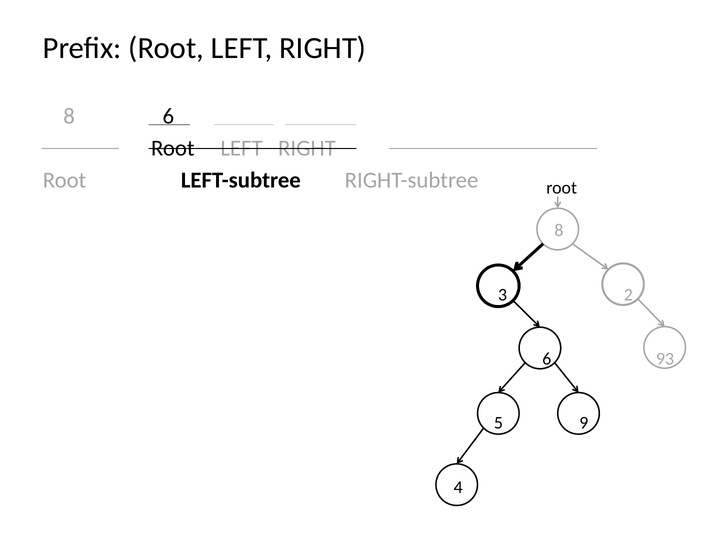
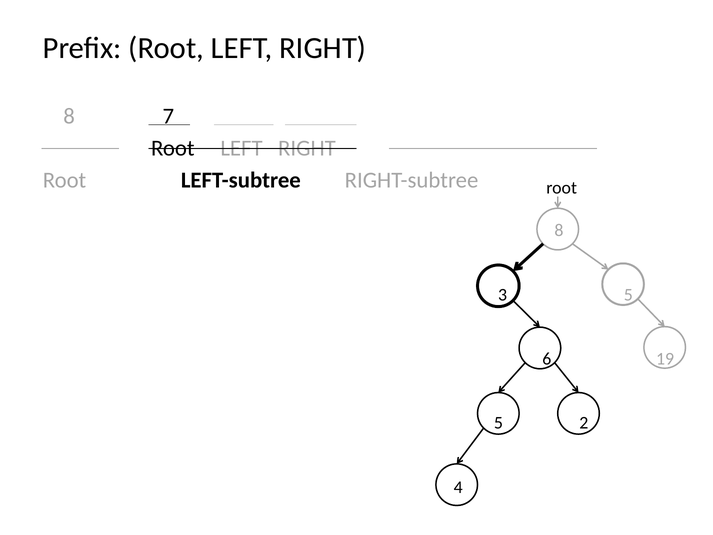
8 6: 6 -> 7 (168, 116)
3 2: 2 -> 5 (628, 295)
93: 93 -> 19 (665, 359)
9: 9 -> 2 (584, 423)
